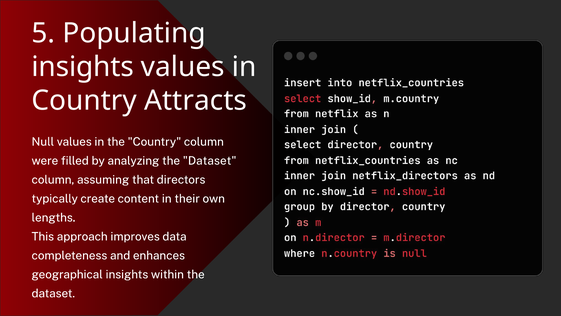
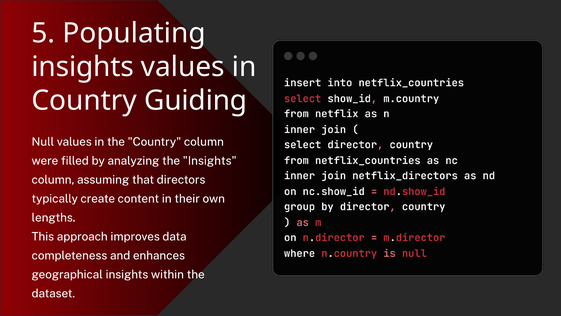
Attracts: Attracts -> Guiding (196, 100)
analyzing the Dataset: Dataset -> Insights (210, 161)
